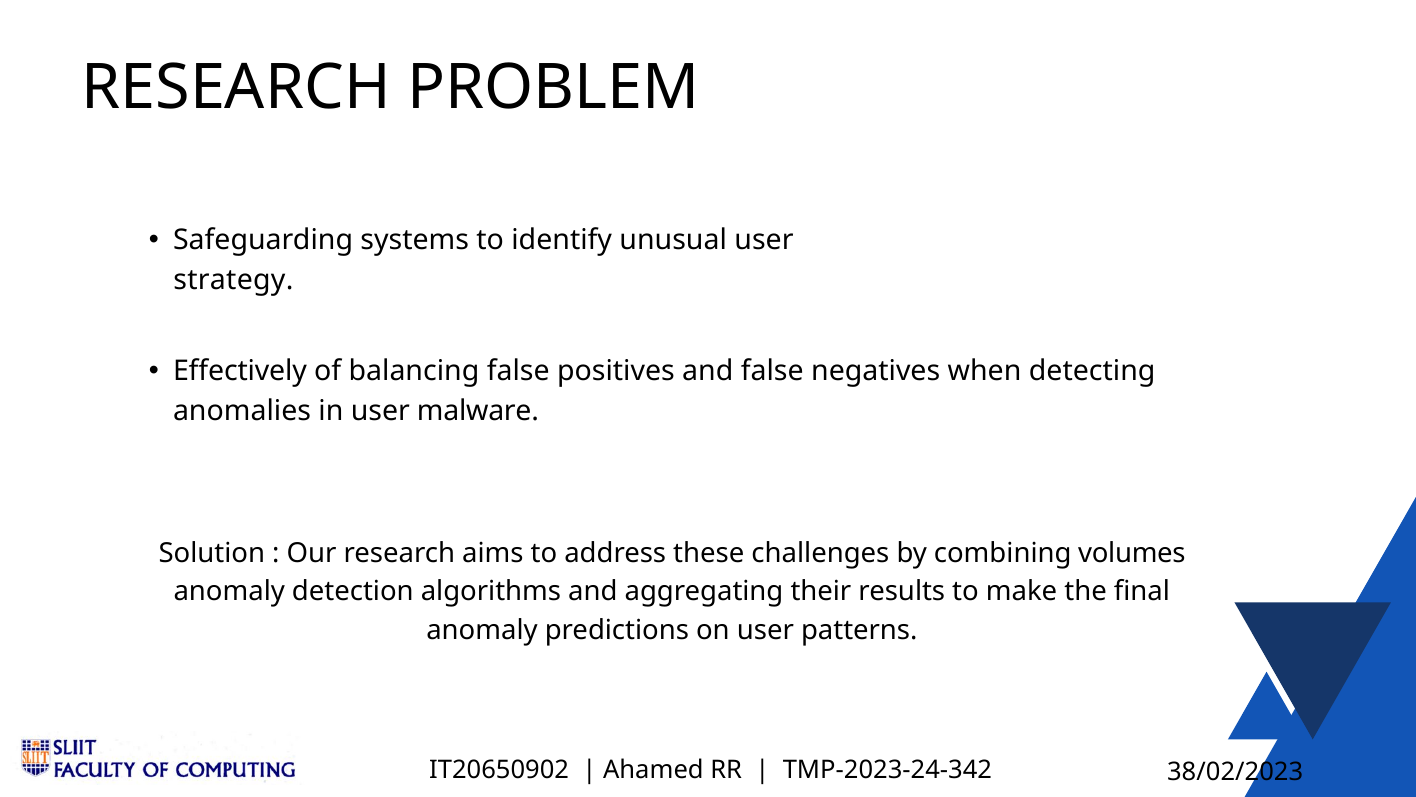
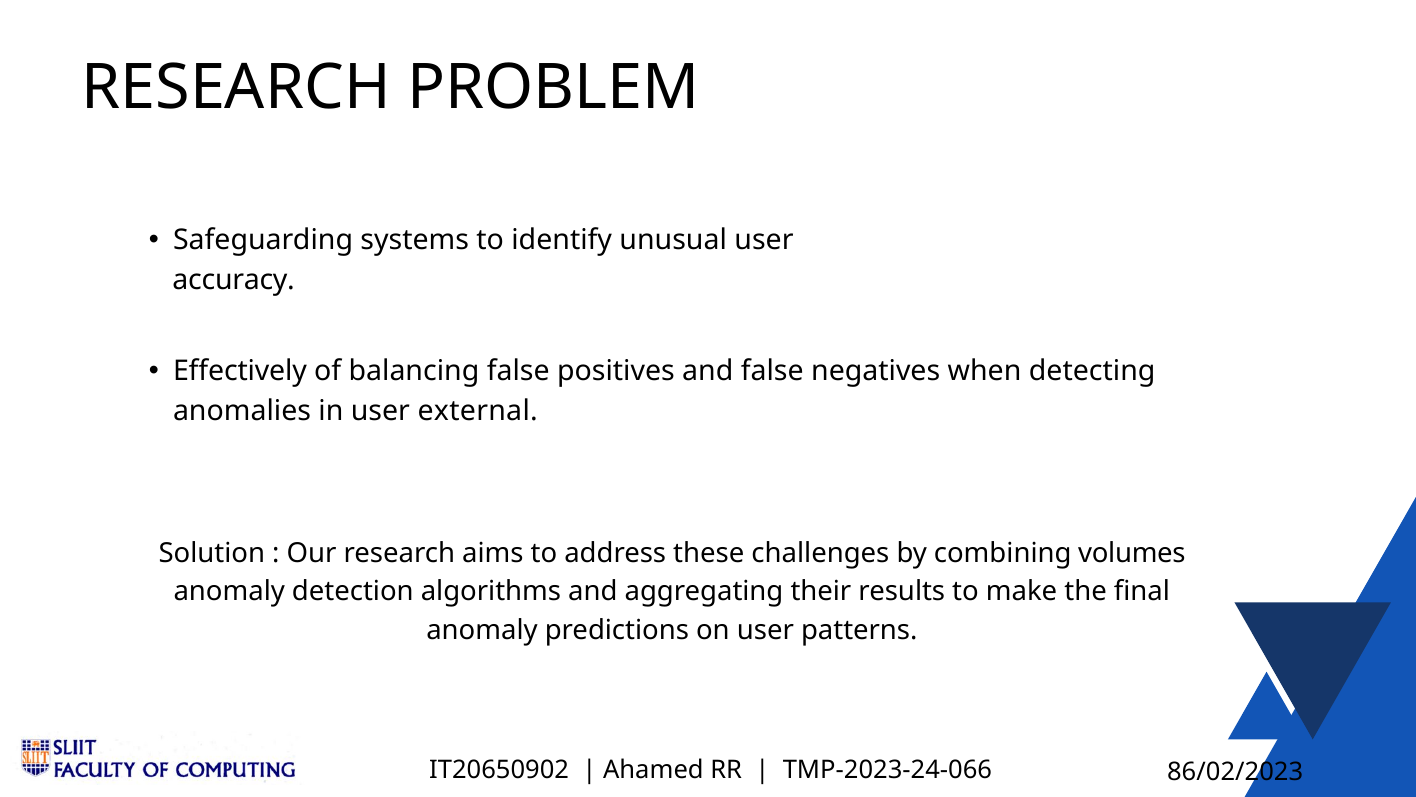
strategy: strategy -> accuracy (234, 280)
malware: malware -> external (478, 411)
TMP-2023-24-342: TMP-2023-24-342 -> TMP-2023-24-066 (887, 770)
38/02/2023: 38/02/2023 -> 86/02/2023 (1235, 771)
